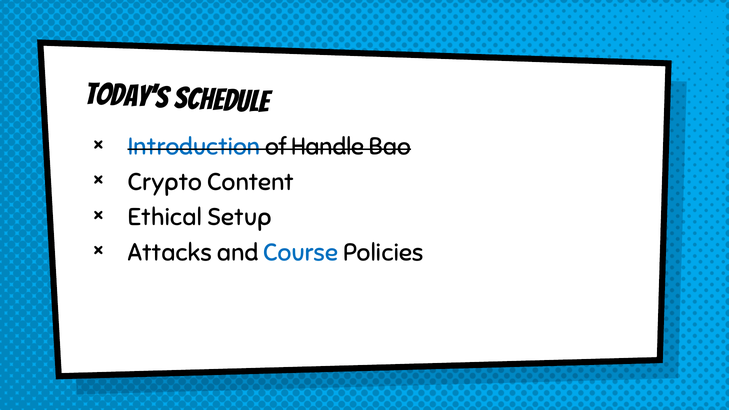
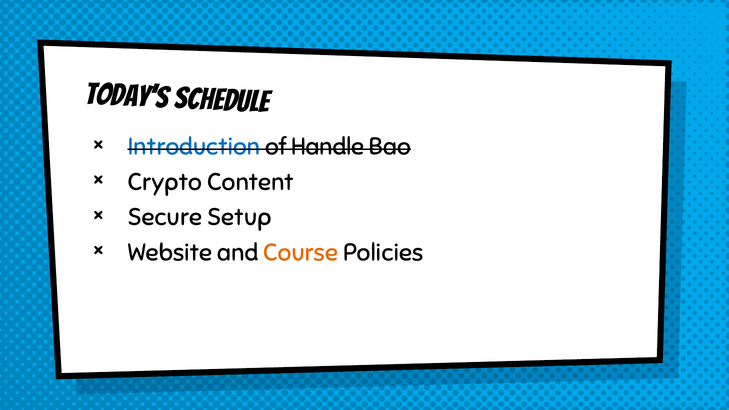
Ethical: Ethical -> Secure (165, 217)
Attacks: Attacks -> Website (170, 253)
Course colour: blue -> orange (301, 253)
